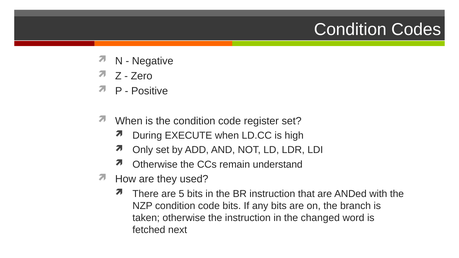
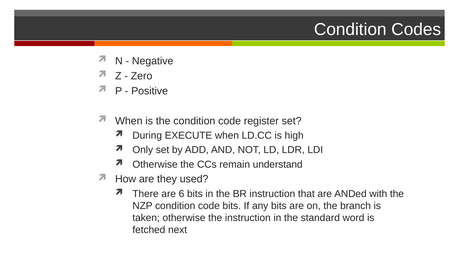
5: 5 -> 6 (182, 194)
changed: changed -> standard (320, 218)
